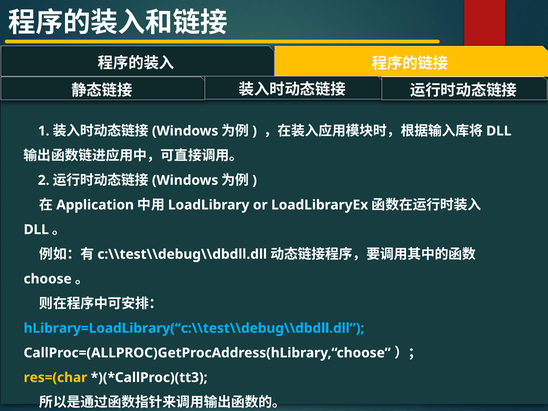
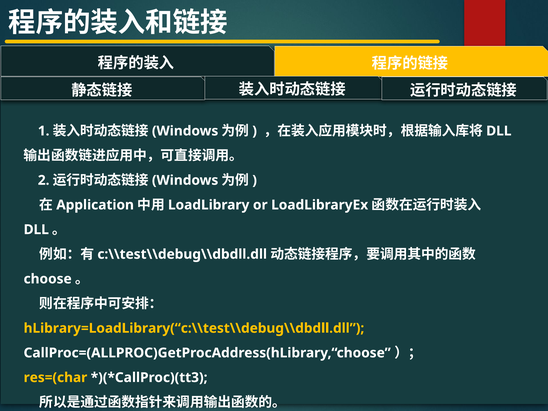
hLibrary=LoadLibrary(“c:\\test\\debug\\dbdll.dll colour: light blue -> yellow (194, 328)
